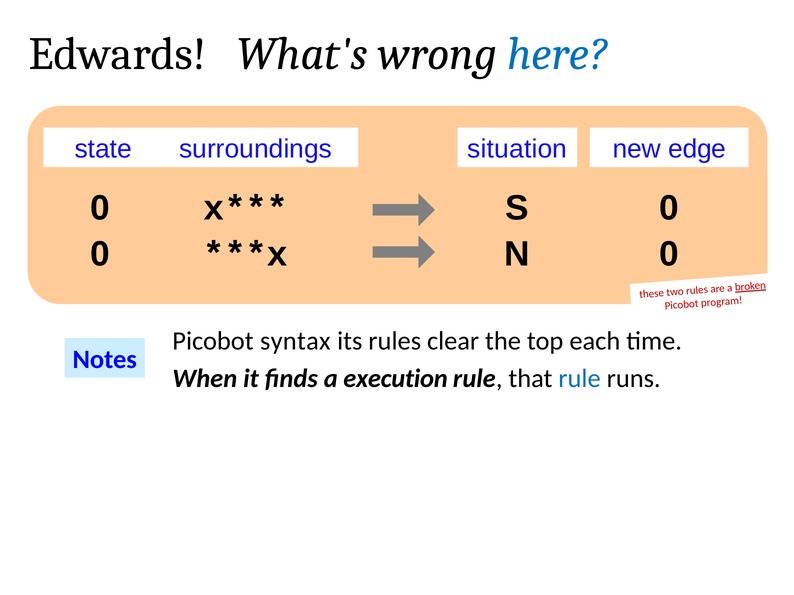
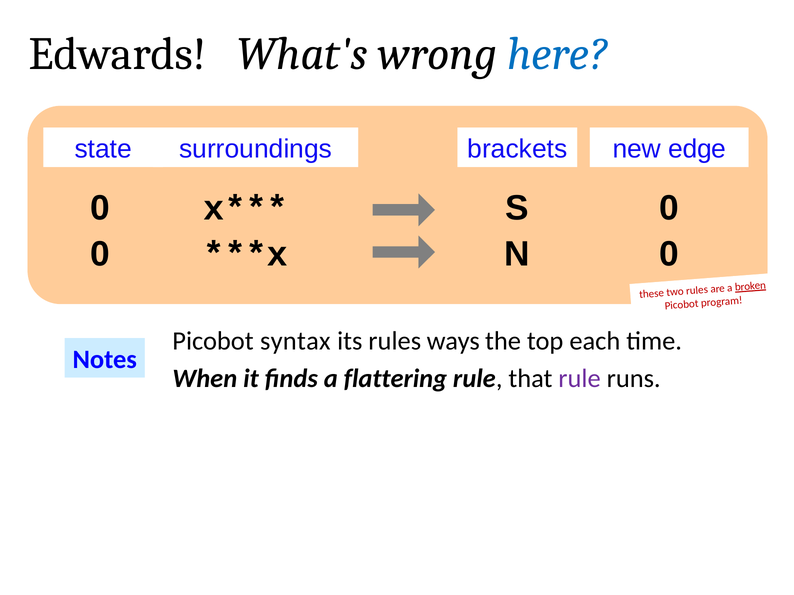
situation: situation -> brackets (517, 149)
clear: clear -> ways (453, 341)
execution: execution -> flattering (395, 379)
rule colour: blue -> purple (580, 379)
